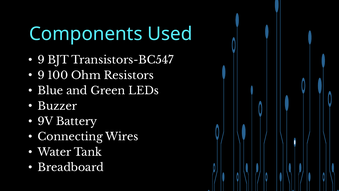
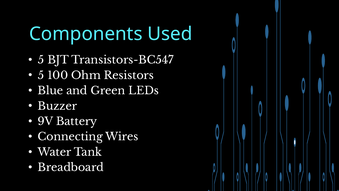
9: 9 -> 5 (41, 60)
9: 9 -> 5 (41, 75)
